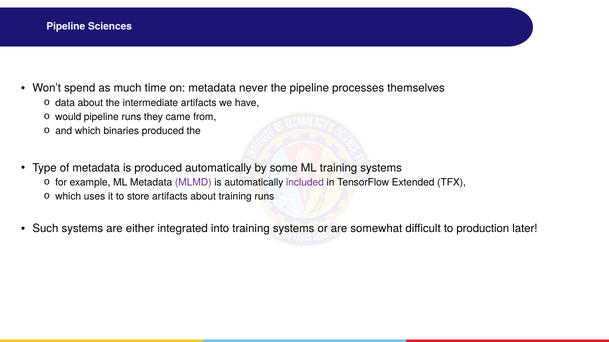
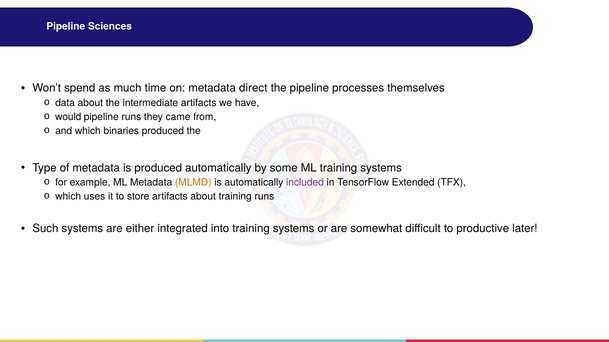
never: never -> direct (253, 88)
MLMD colour: purple -> orange (193, 183)
production: production -> productive (483, 229)
